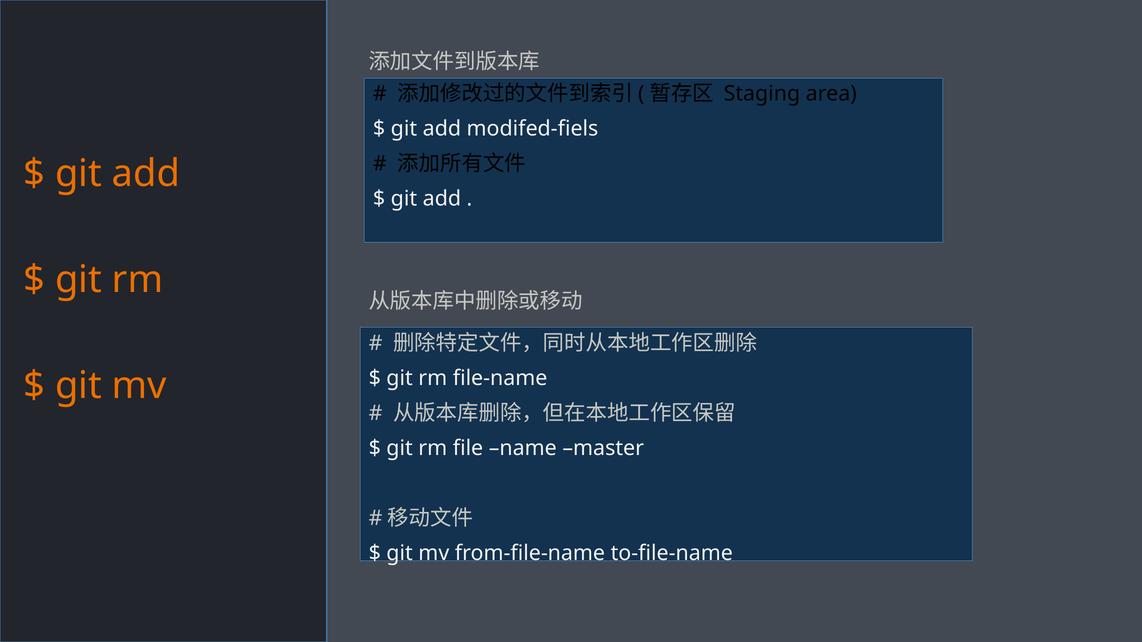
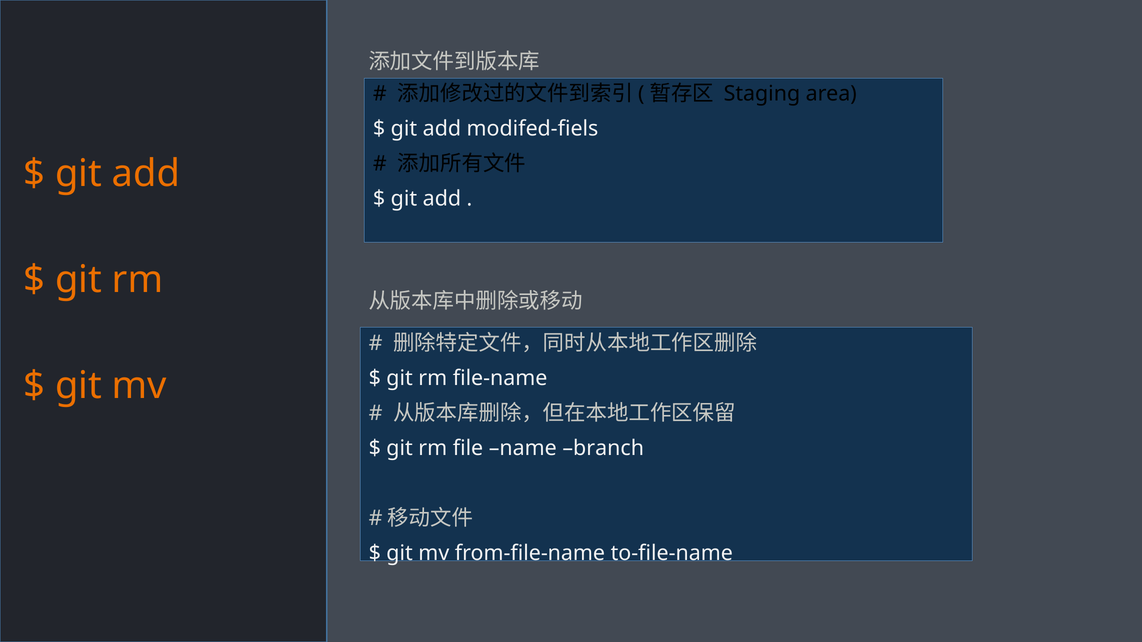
master: master -> branch (603, 448)
